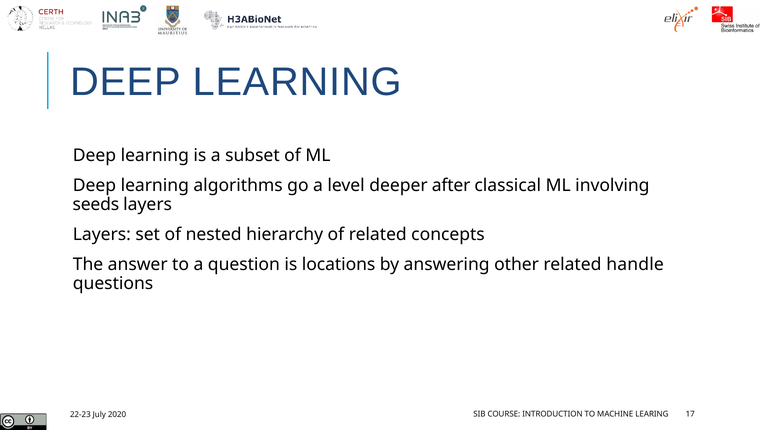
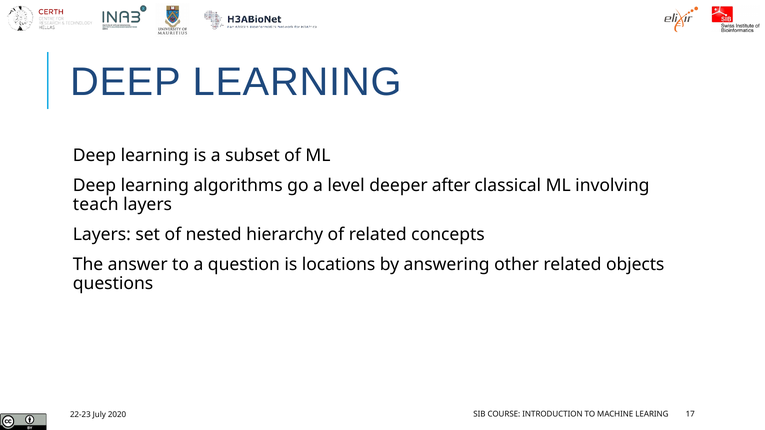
seeds: seeds -> teach (96, 205)
handle: handle -> objects (635, 265)
